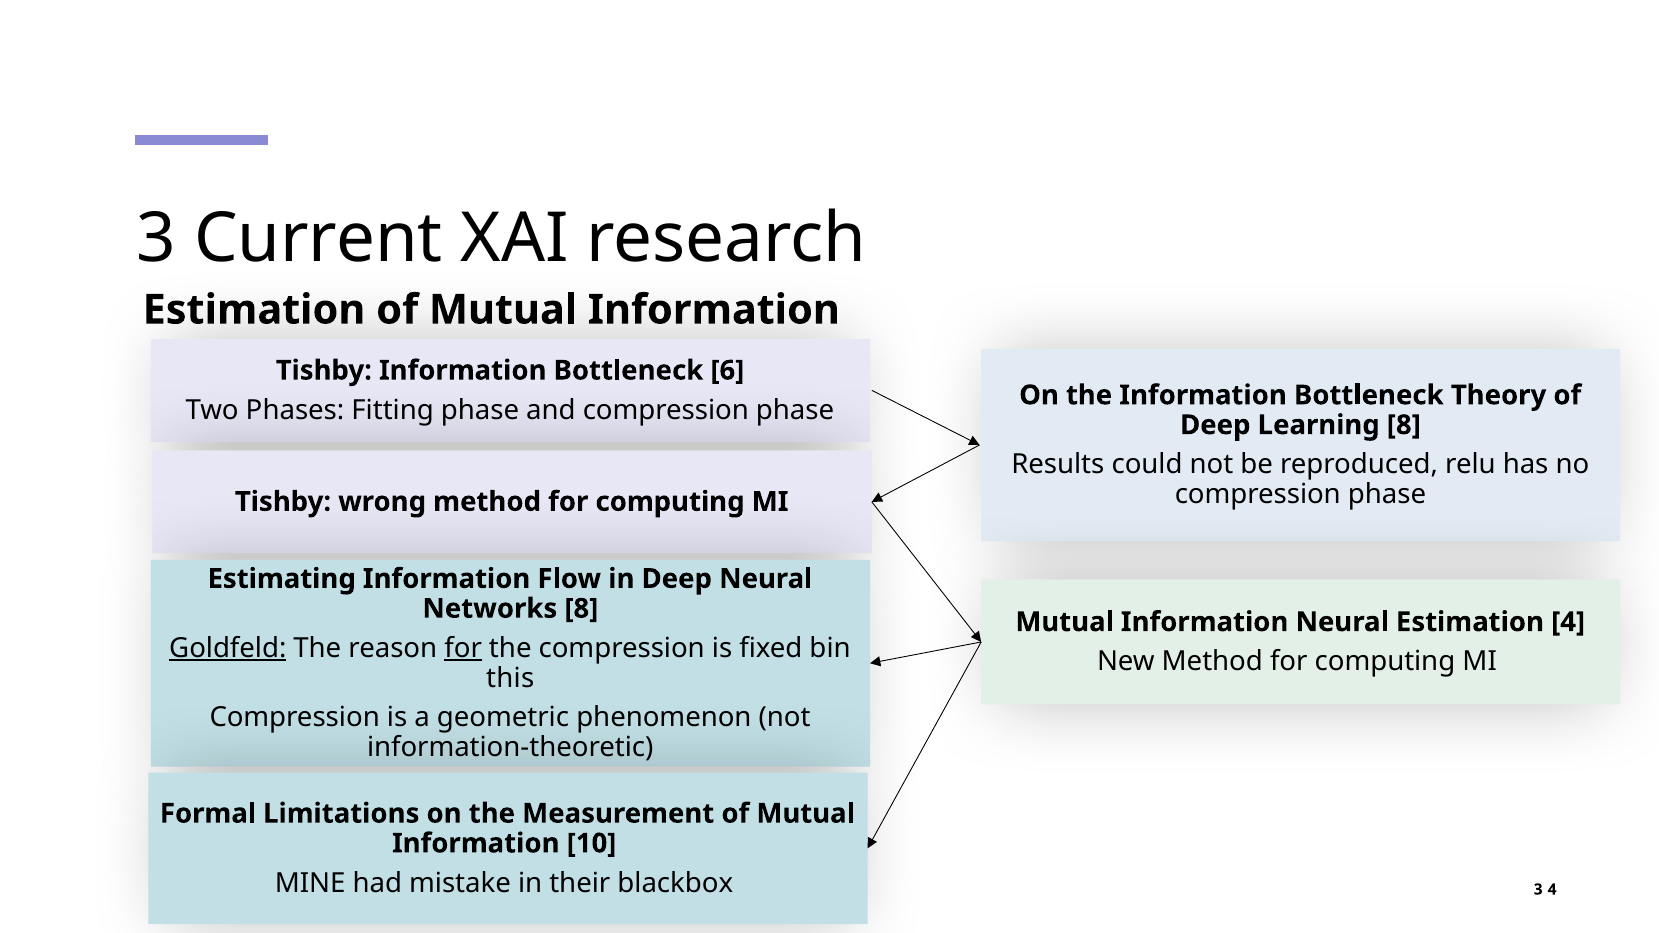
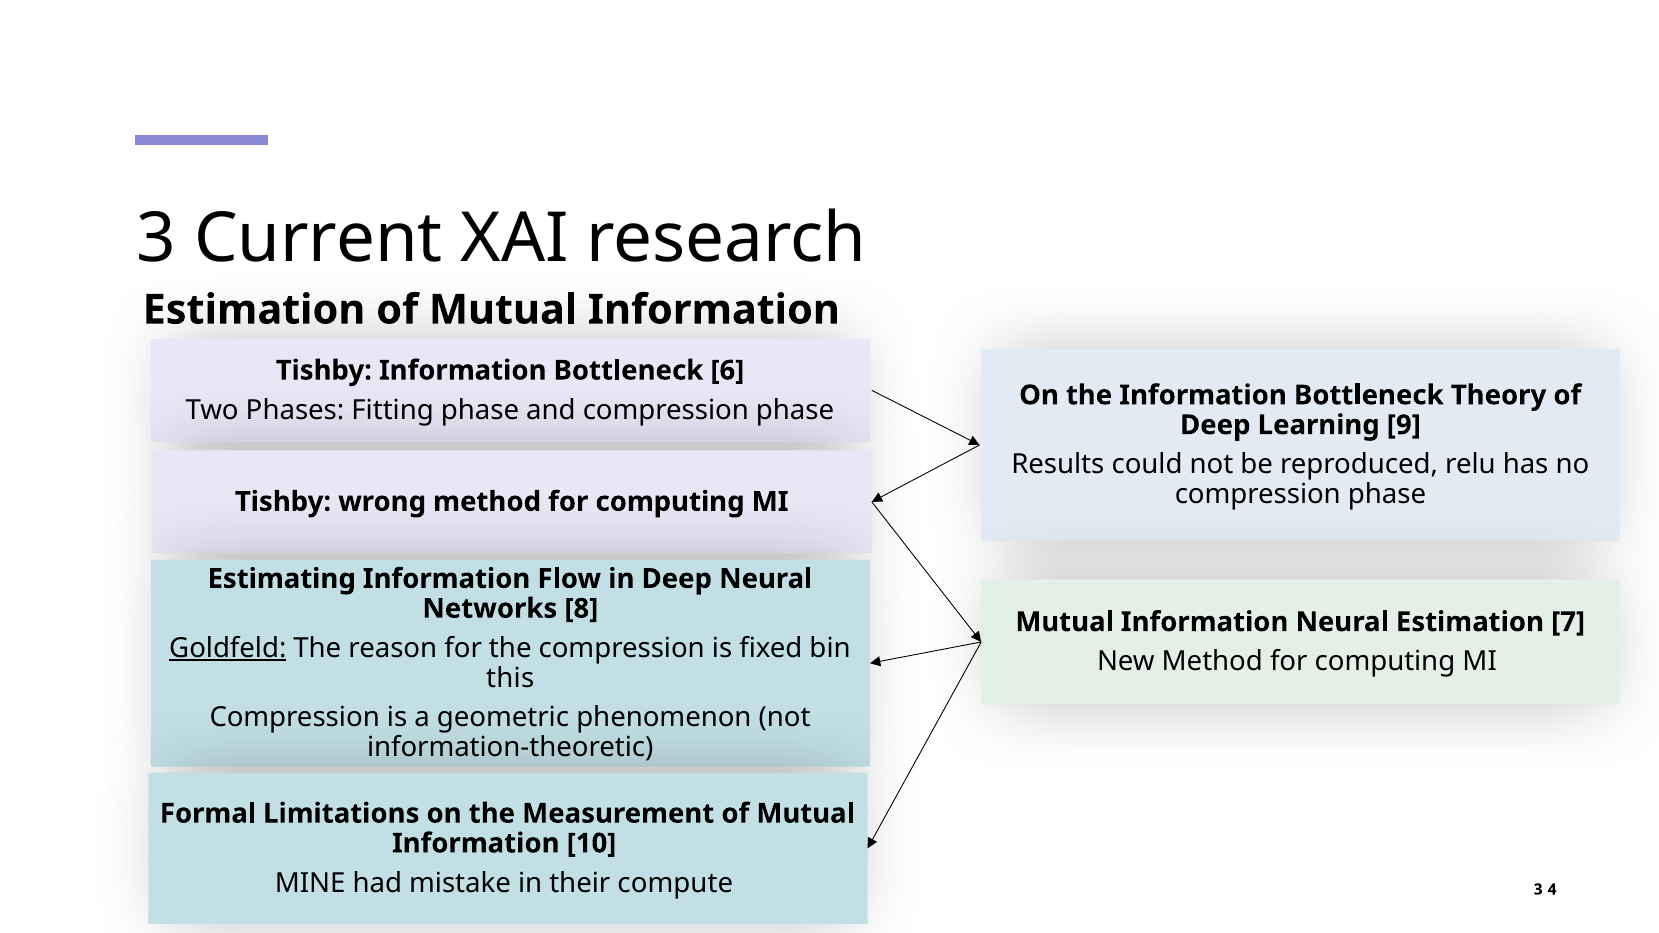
Learning 8: 8 -> 9 (1404, 425)
Estimation 4: 4 -> 7 (1568, 622)
for underline: present -> none (463, 648)
blackbox: blackbox -> compute (675, 883)
